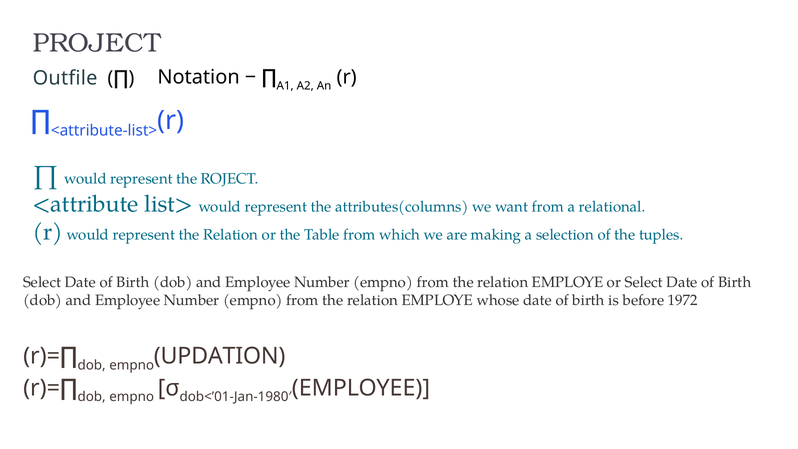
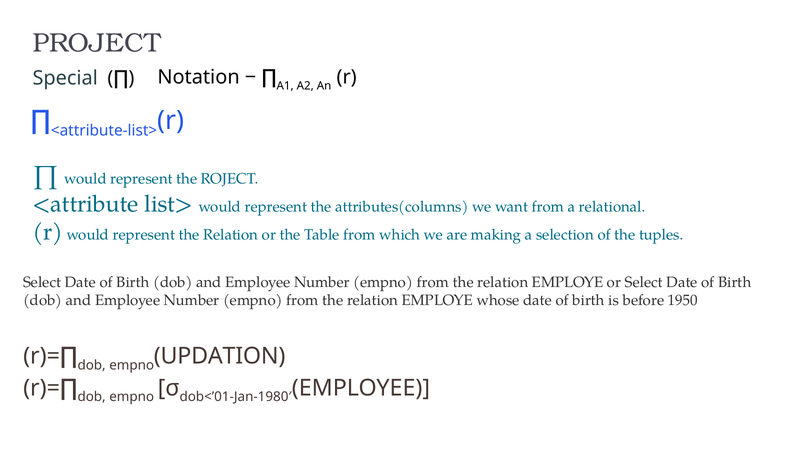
Outfile: Outfile -> Special (65, 78)
1972: 1972 -> 1950 (683, 300)
